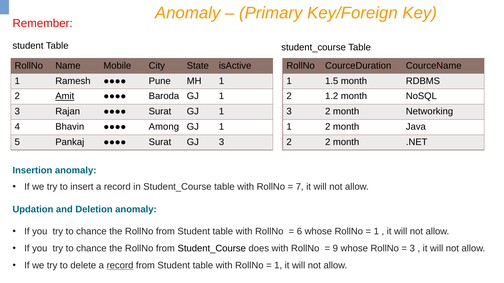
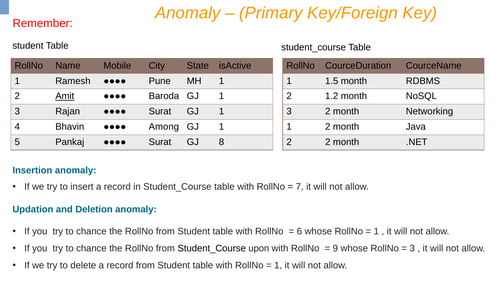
GJ 3: 3 -> 8 (221, 142)
does: does -> upon (259, 249)
record underline: present -> none (120, 266)
